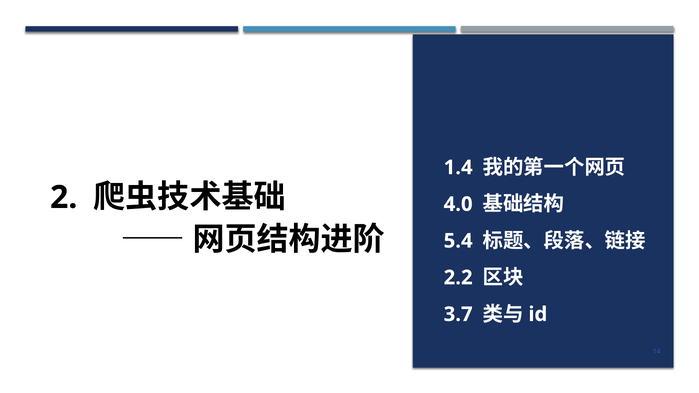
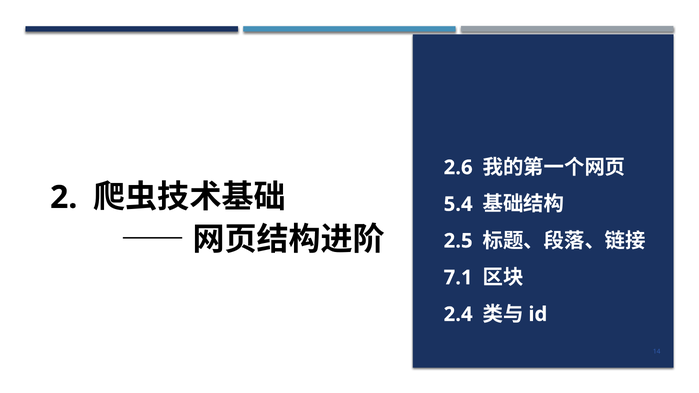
1.4: 1.4 -> 2.6 (458, 168)
4.0: 4.0 -> 5.4 (458, 204)
5.4: 5.4 -> 2.5 (458, 241)
2.2: 2.2 -> 7.1 (458, 278)
3.7: 3.7 -> 2.4 (458, 314)
